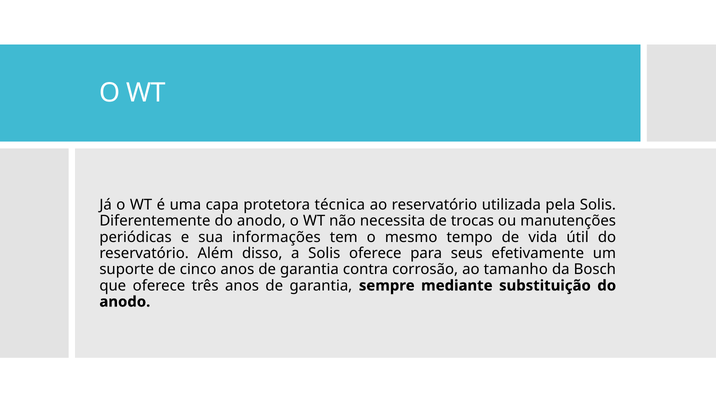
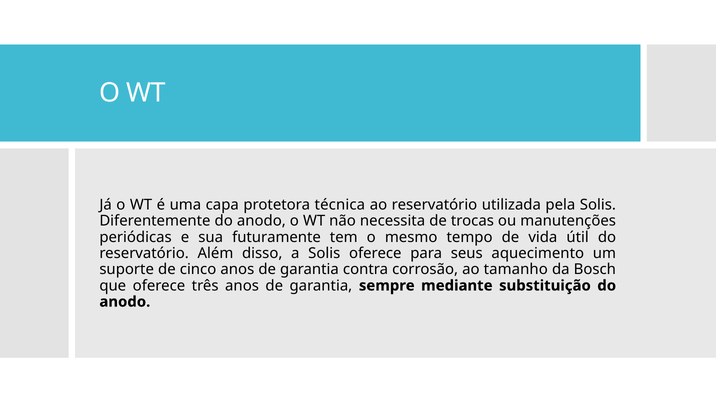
informações: informações -> futuramente (276, 237)
efetivamente: efetivamente -> aquecimento (538, 253)
